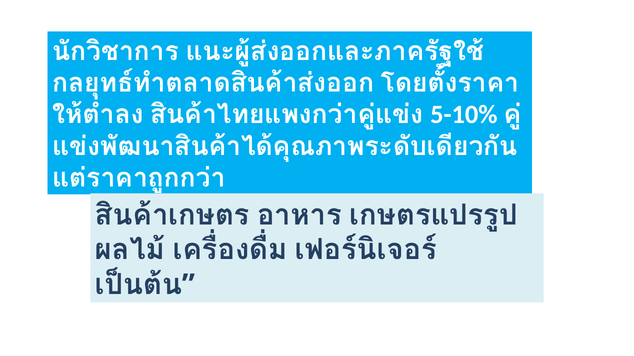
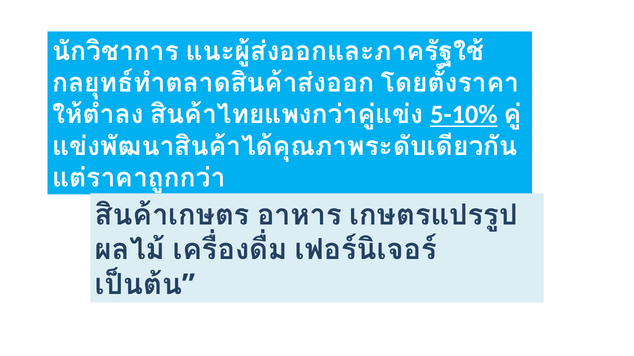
5-10% underline: none -> present (464, 115)
